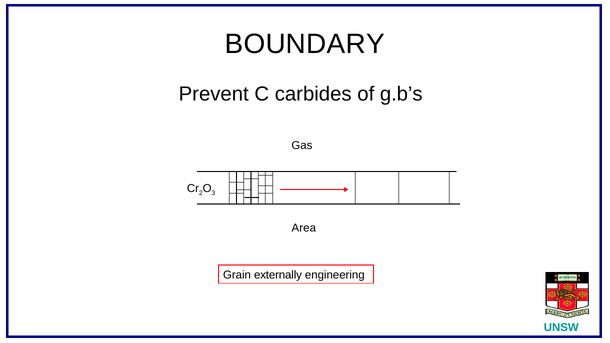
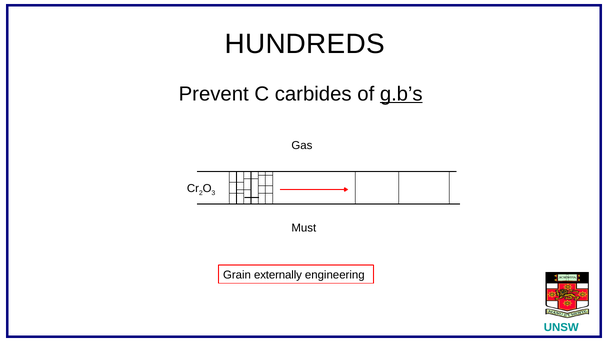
BOUNDARY: BOUNDARY -> HUNDREDS (305, 44)
g.b’s underline: none -> present (401, 94)
Area: Area -> Must (304, 228)
